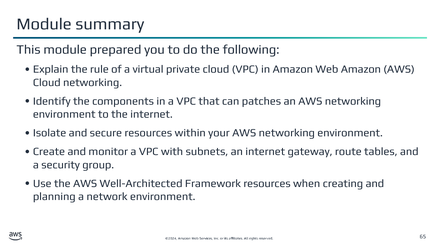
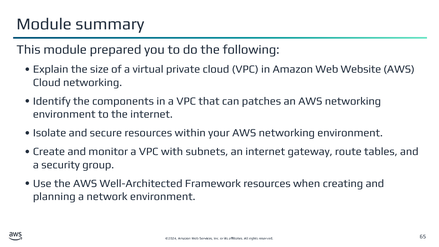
rule: rule -> size (99, 69)
Web Amazon: Amazon -> Website (361, 69)
